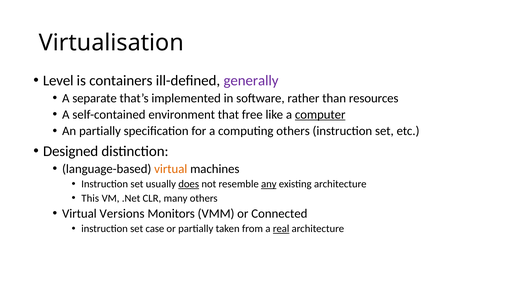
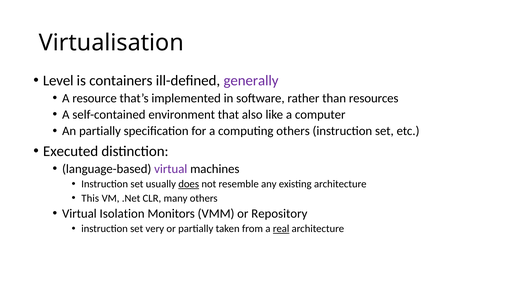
separate: separate -> resource (95, 98)
free: free -> also (252, 115)
computer underline: present -> none (320, 115)
Designed: Designed -> Executed (71, 151)
virtual colour: orange -> purple (171, 169)
any underline: present -> none (269, 184)
Versions: Versions -> Isolation (122, 213)
Connected: Connected -> Repository (279, 213)
case: case -> very (155, 229)
